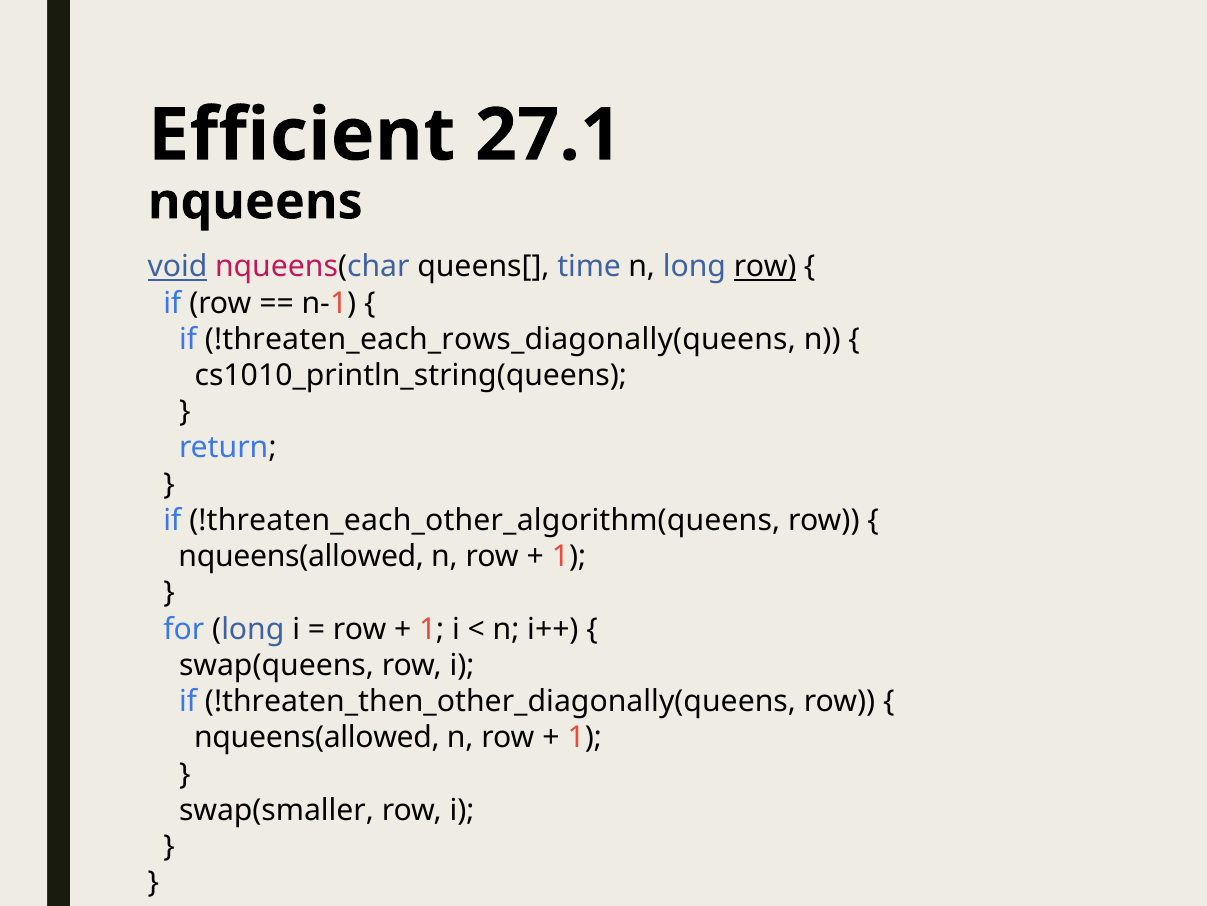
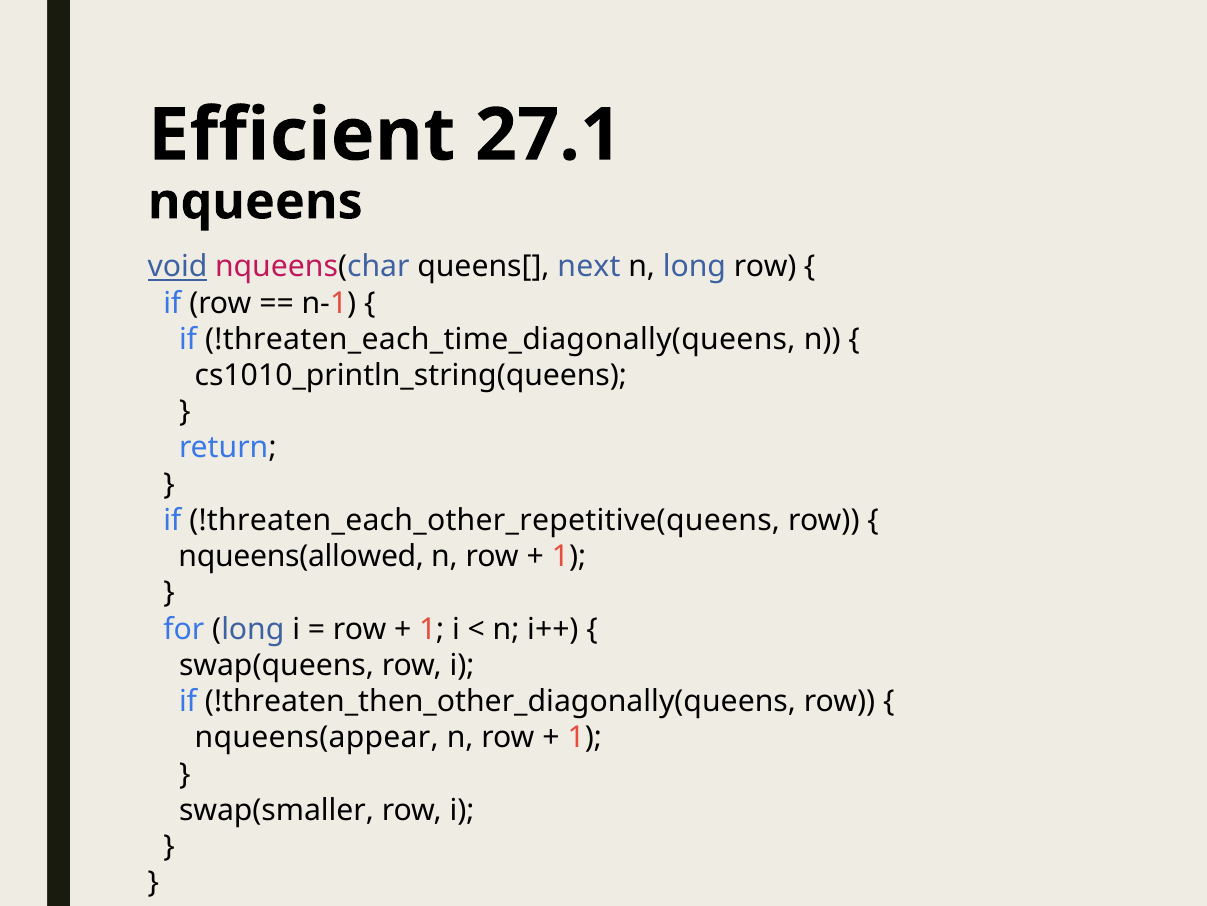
time: time -> next (589, 267)
row underline: present -> none (765, 267)
!threaten_each_rows_diagonally(queens: !threaten_each_rows_diagonally(queens -> !threaten_each_time_diagonally(queens (500, 339)
!threaten_each_other_algorithm(queens: !threaten_each_other_algorithm(queens -> !threaten_each_other_repetitive(queens (485, 520)
nqueens(allowed: nqueens(allowed -> nqueens(appear (317, 737)
